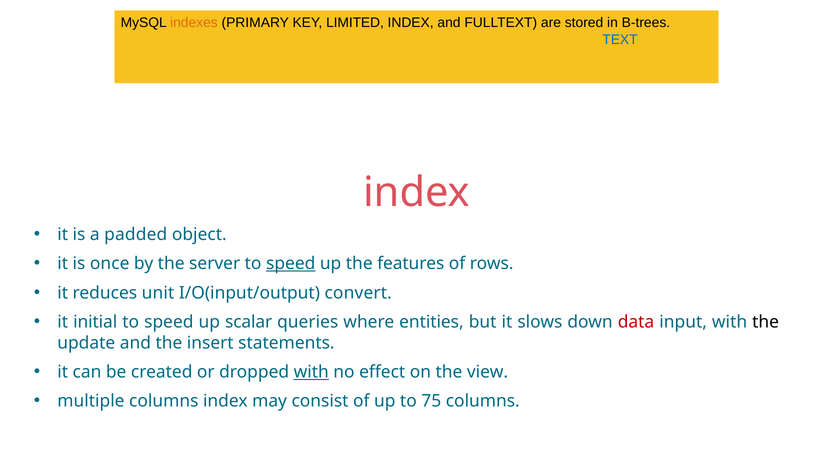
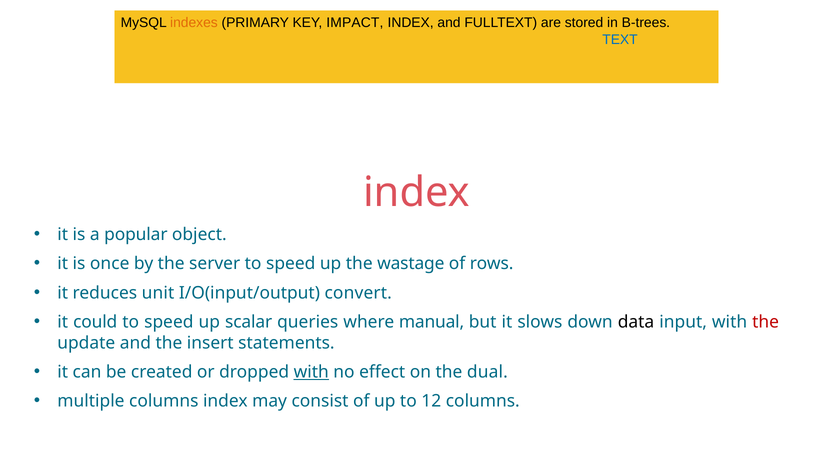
LIMITED: LIMITED -> IMPACT (355, 23)
padded: padded -> popular (136, 234)
speed underline: present -> none (291, 263)
features: features -> wastage (411, 263)
initial: initial -> could (95, 322)
entities: entities -> manual (432, 322)
data colour: red -> black (636, 322)
the colour: black -> red (766, 322)
view: view -> dual (487, 372)
75: 75 -> 12 (431, 401)
